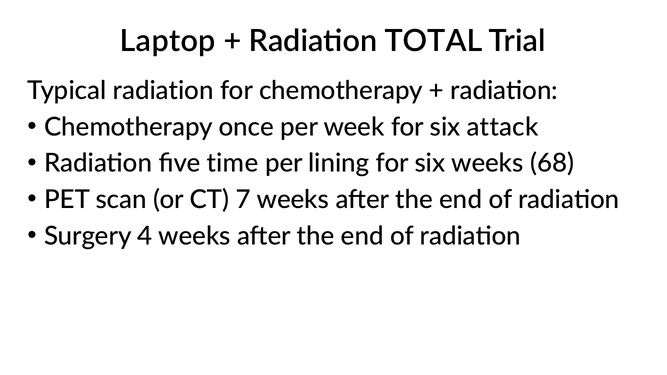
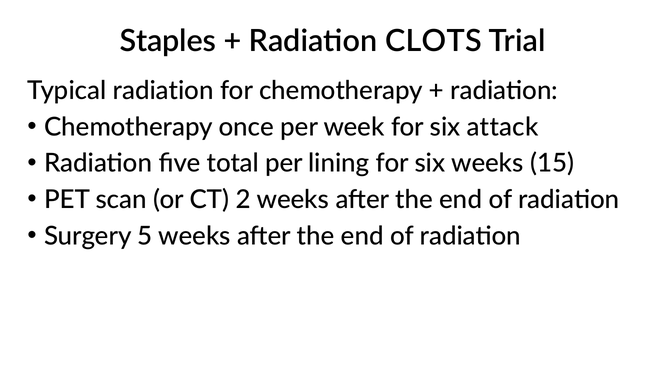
Laptop: Laptop -> Staples (168, 41)
TOTAL: TOTAL -> CLOTS (433, 41)
time: time -> total (233, 163)
68: 68 -> 15 (552, 163)
7: 7 -> 2 (243, 200)
4: 4 -> 5 (145, 236)
